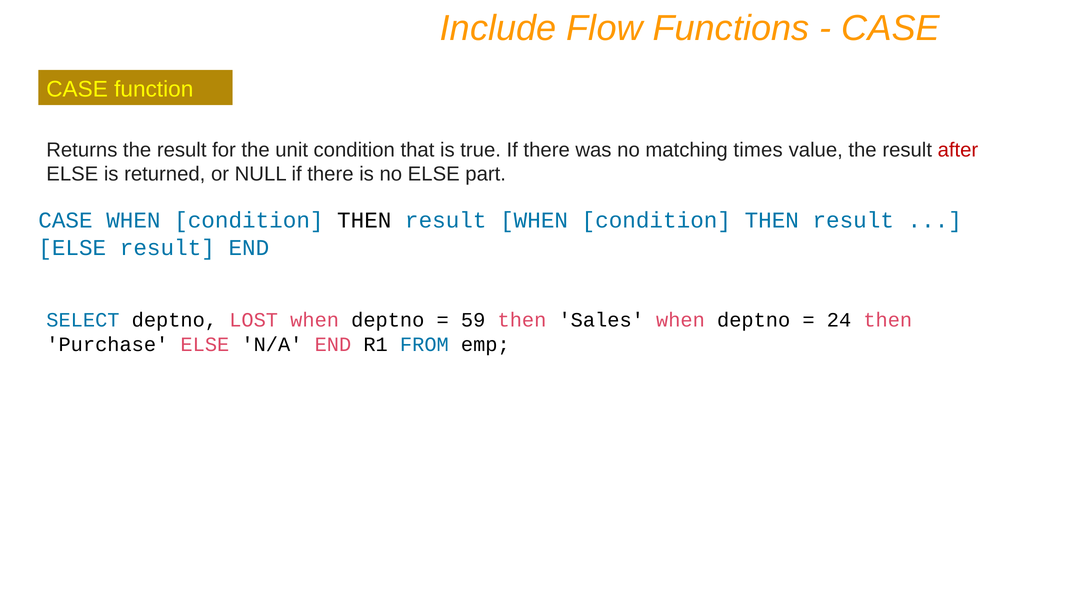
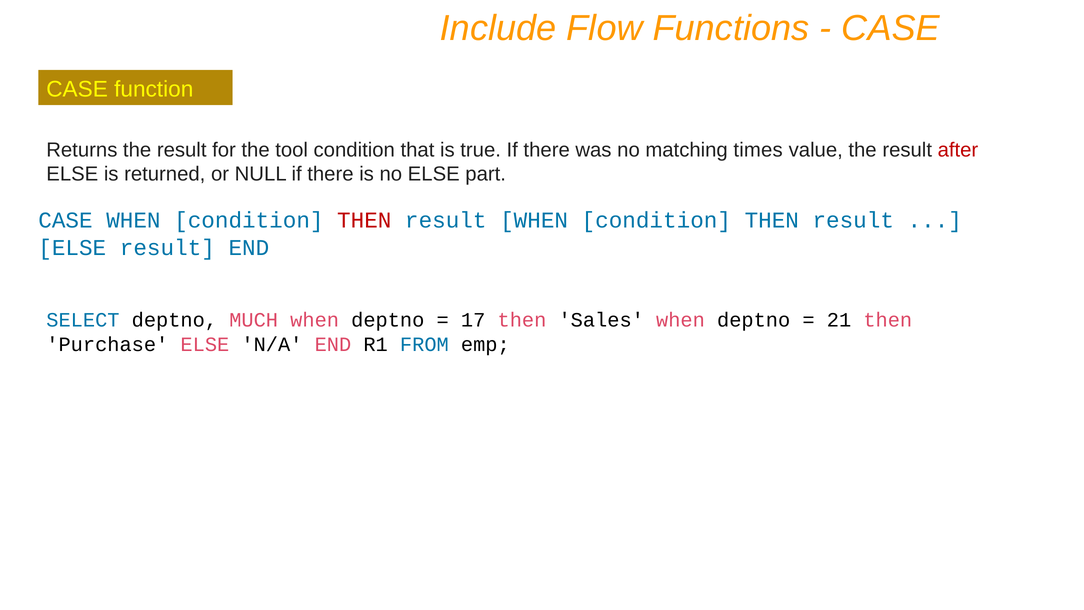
unit: unit -> tool (292, 150)
THEN colour: black -> red (364, 220)
LOST: LOST -> MUCH (254, 320)
59: 59 -> 17 (473, 320)
24: 24 -> 21 (839, 320)
